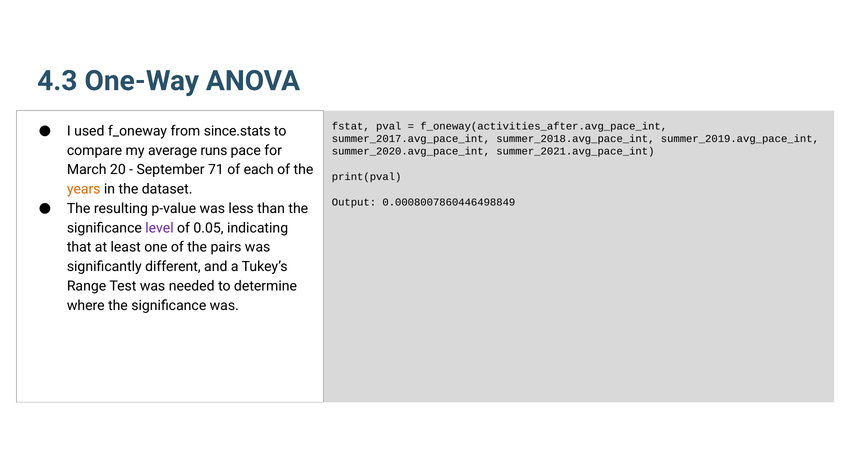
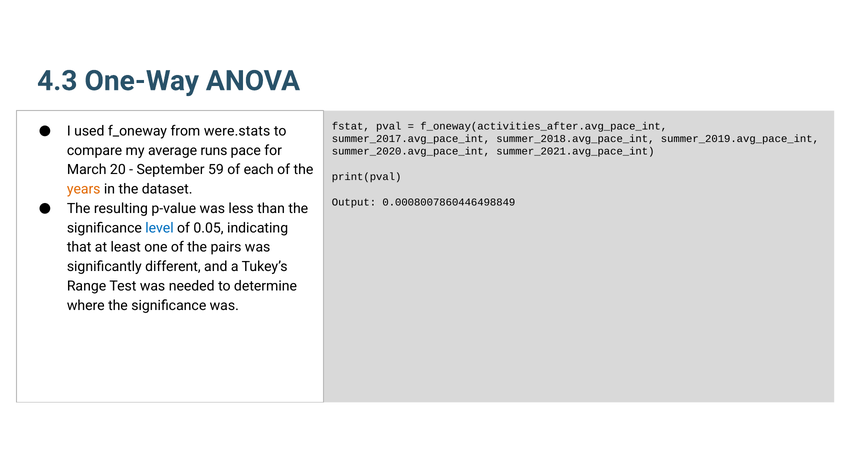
since.stats: since.stats -> were.stats (237, 131)
71: 71 -> 59 (216, 170)
level colour: purple -> blue (160, 228)
